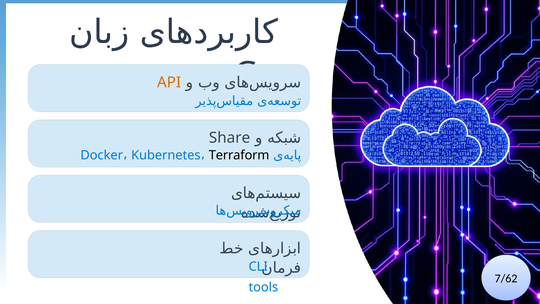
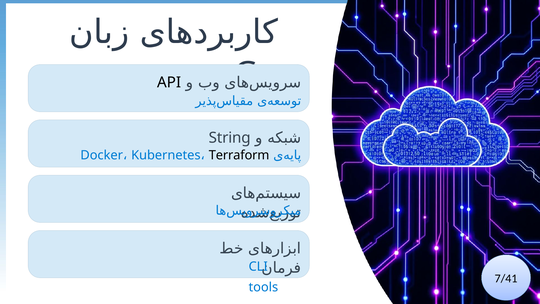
API colour: orange -> black (169, 82)
Share: Share -> String (230, 138)
7/62: 7/62 -> 7/41 (506, 278)
